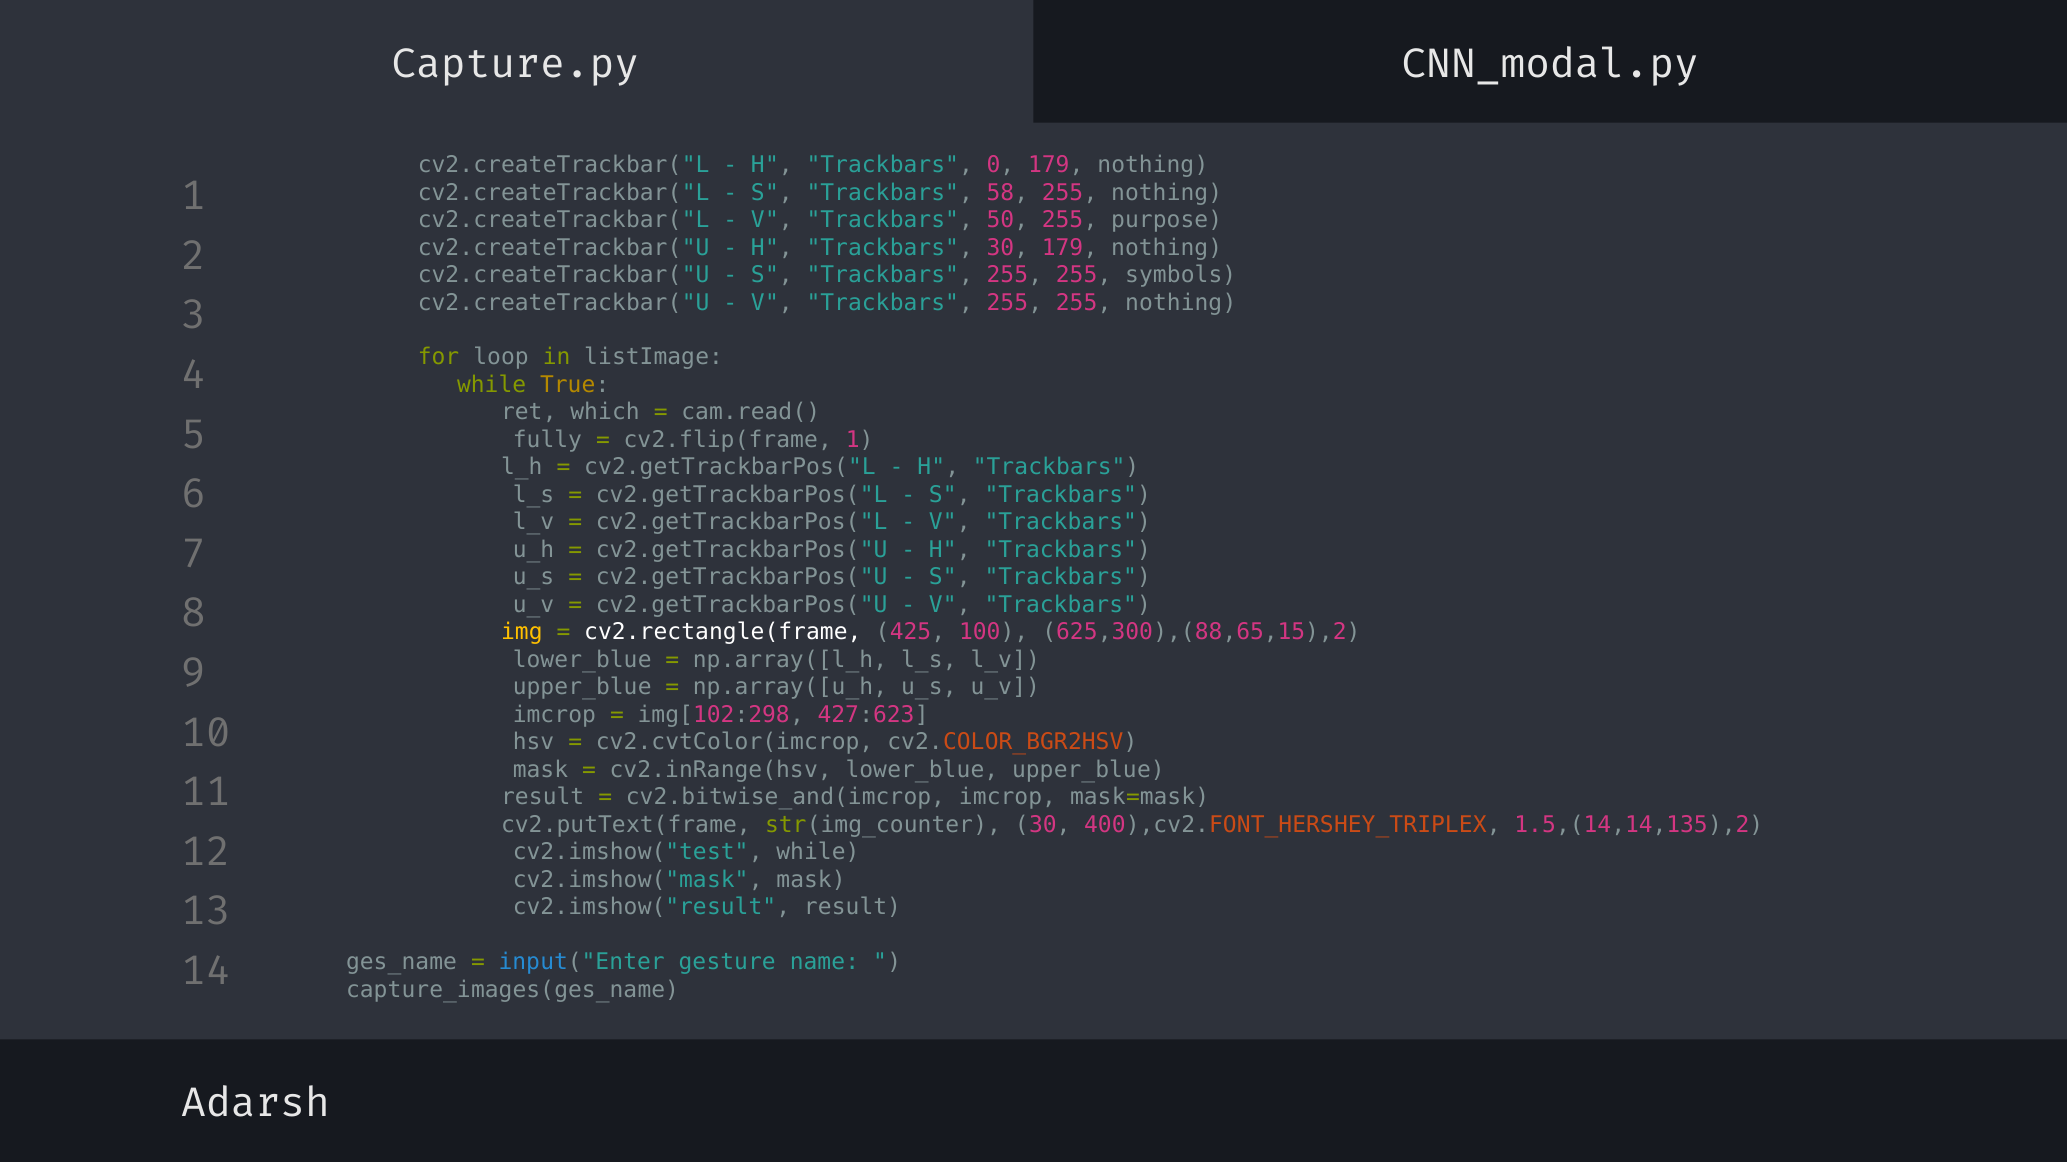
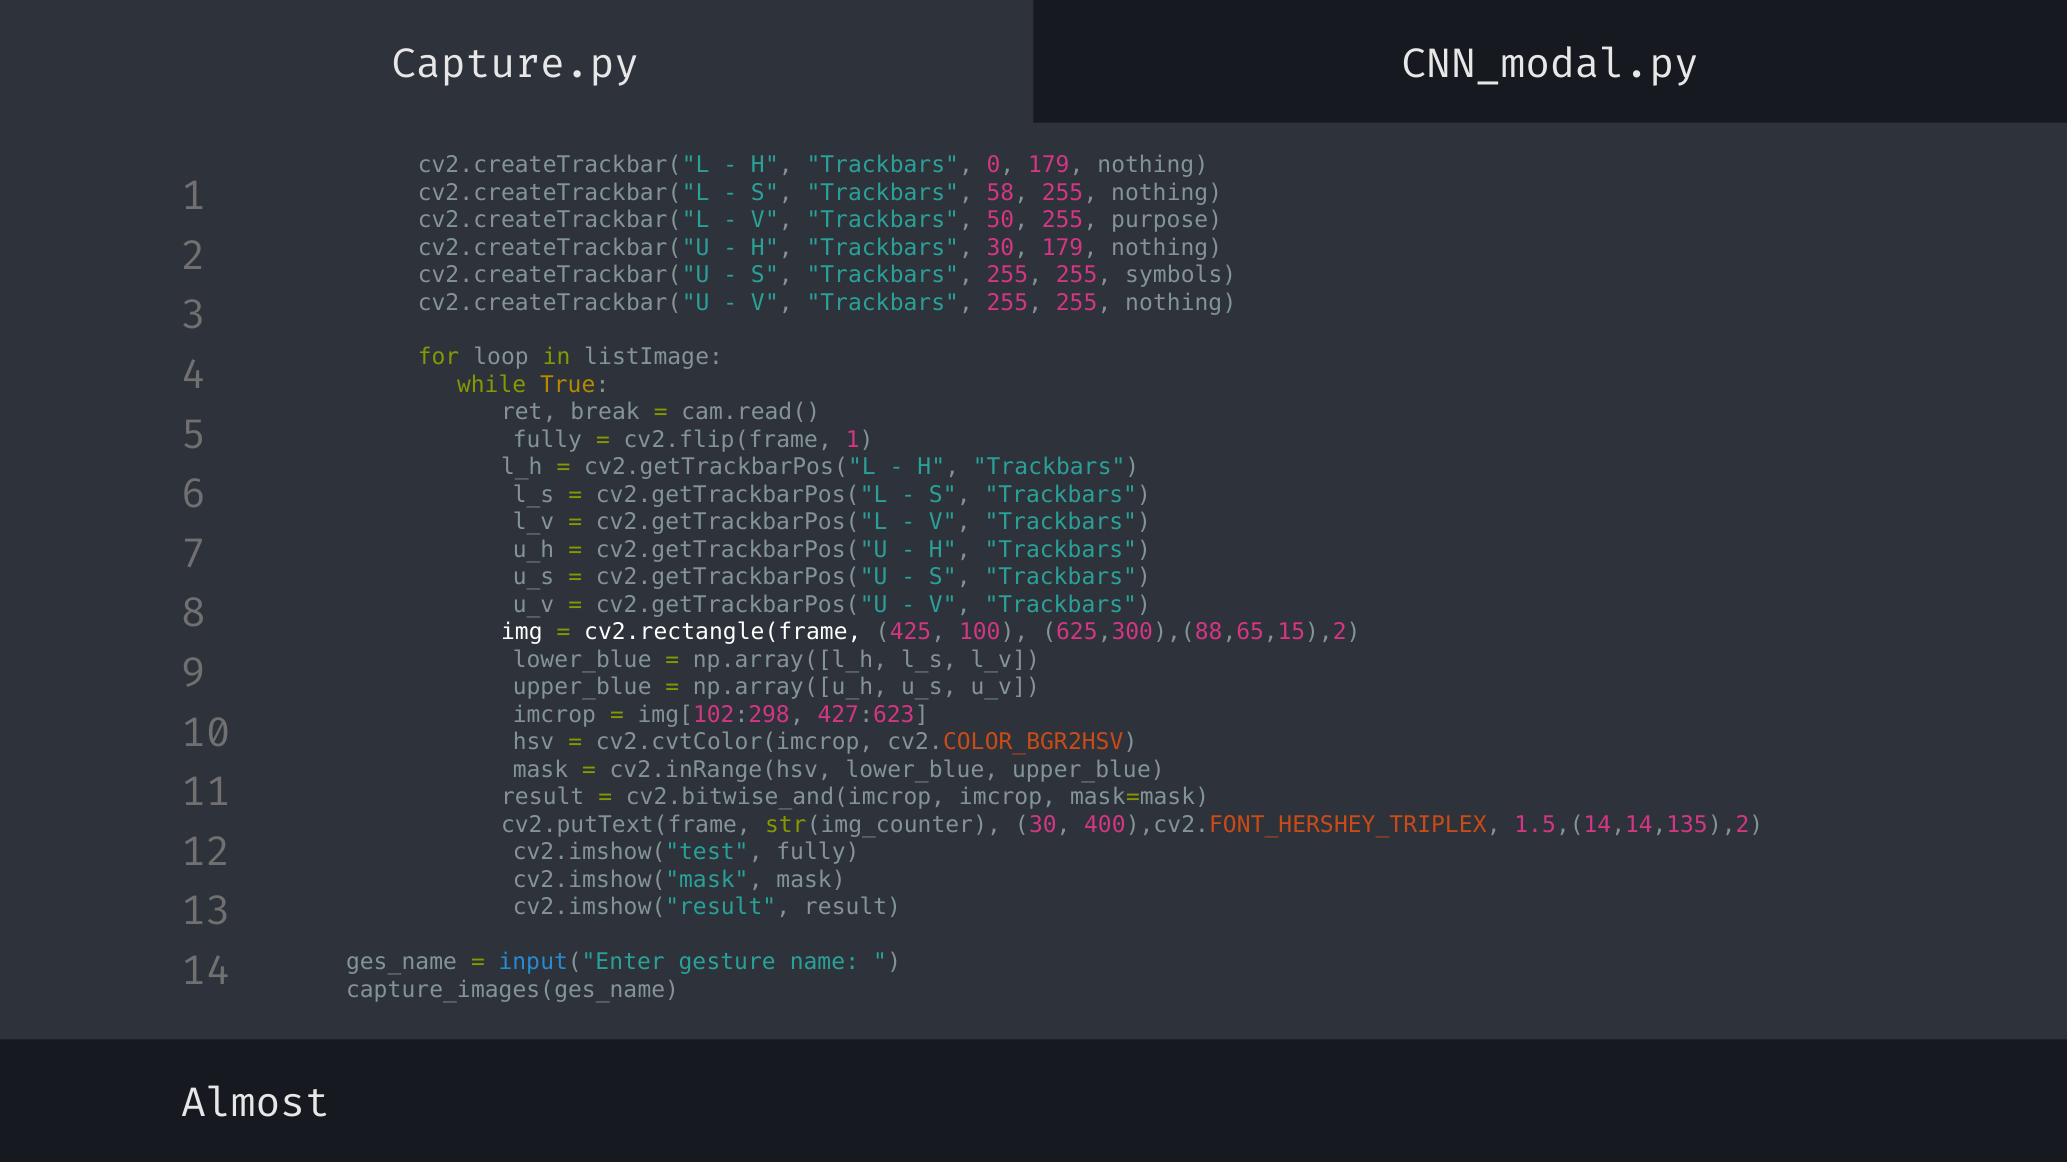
which: which -> break (605, 413)
img colour: yellow -> white (522, 633)
cv2.imshow("test while: while -> fully (818, 853)
Adarsh: Adarsh -> Almost (256, 1104)
